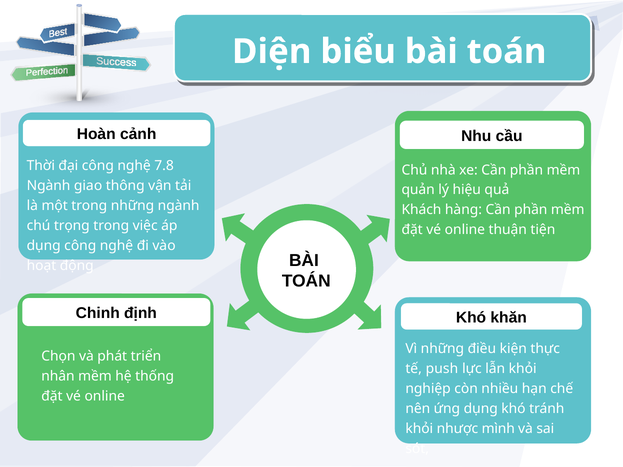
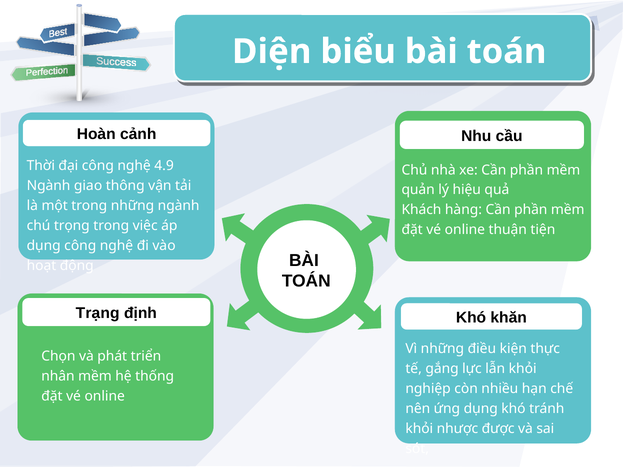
7.8: 7.8 -> 4.9 (164, 166)
Chinh: Chinh -> Trạng (98, 313)
push: push -> gắng (442, 369)
mình: mình -> được (498, 429)
